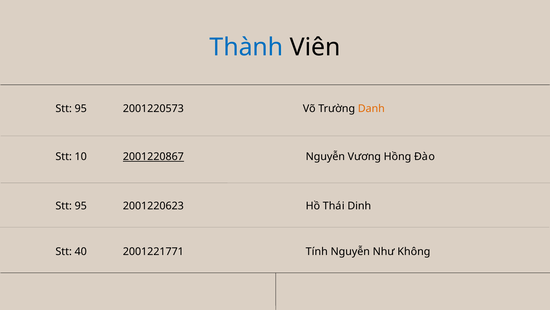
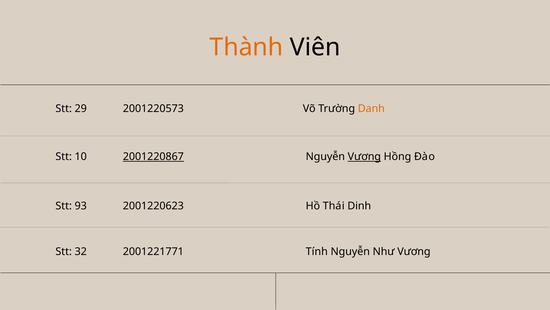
Thành colour: blue -> orange (246, 47)
95: 95 -> 29 (81, 108)
Vương underline: none -> present (364, 156)
95: 95 -> 93 (81, 206)
40: 40 -> 32 (81, 251)
Như Không: Không -> Vương (414, 251)
